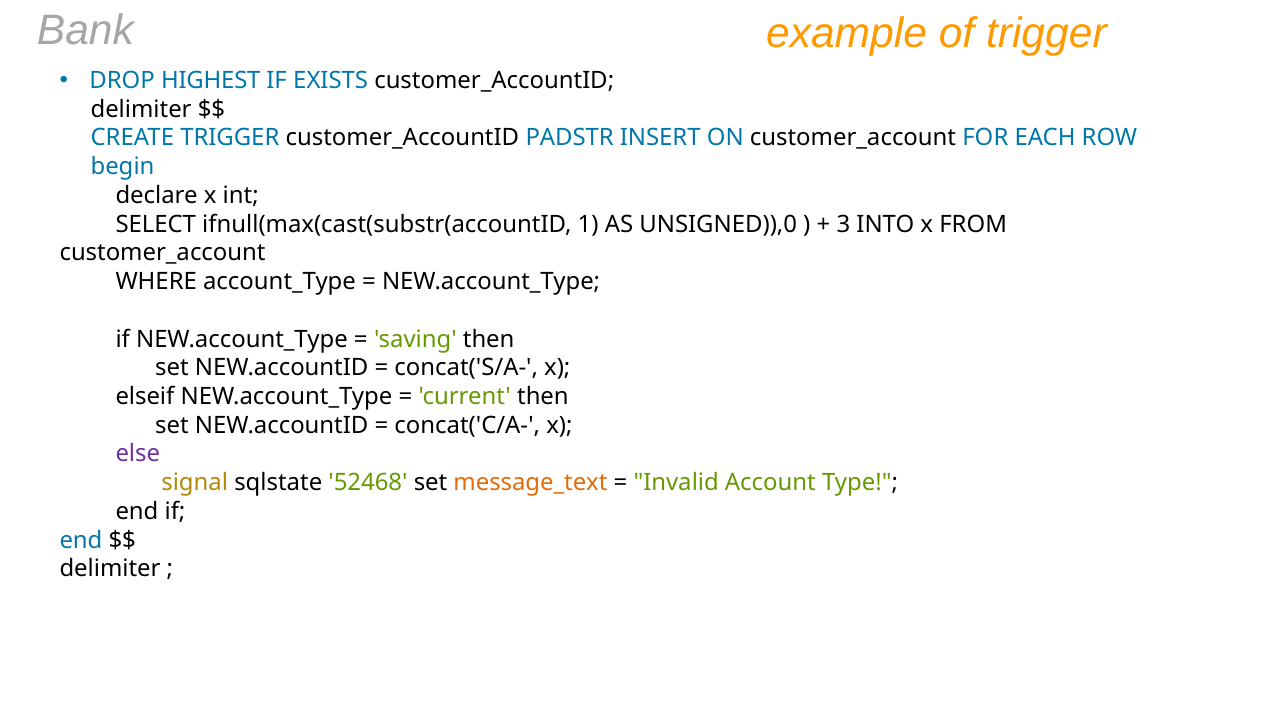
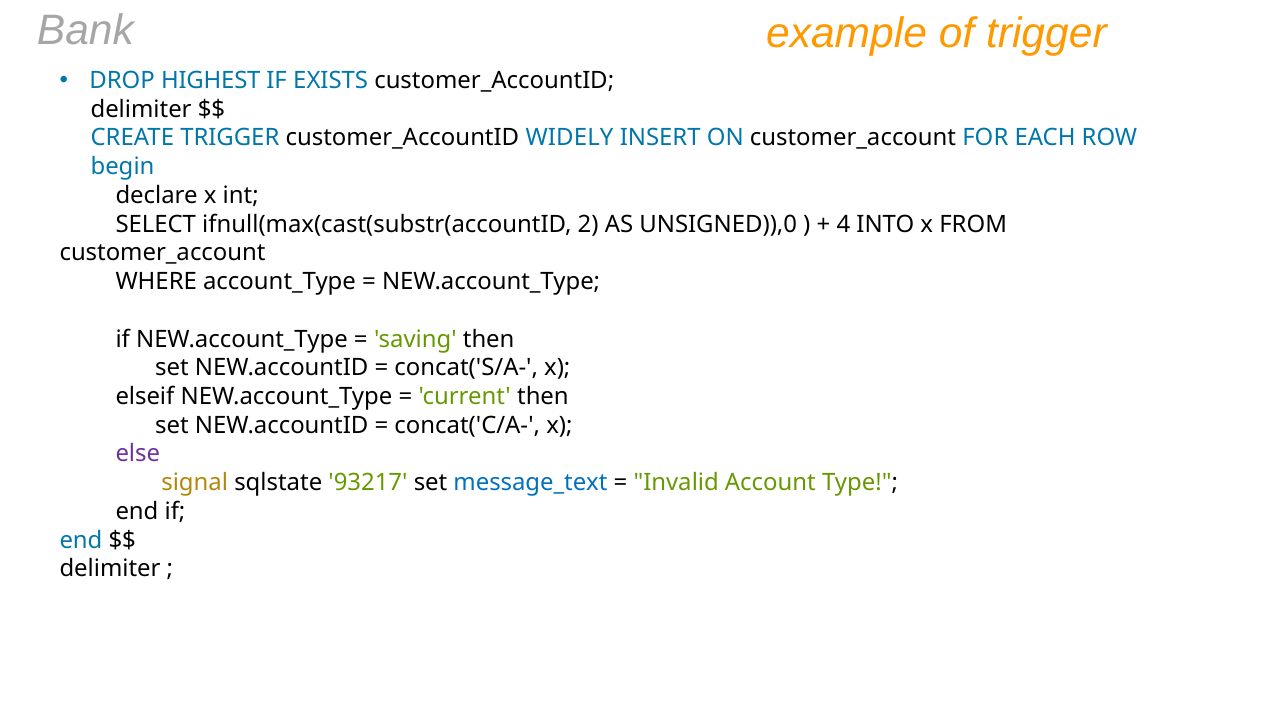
PADSTR: PADSTR -> WIDELY (570, 138)
1: 1 -> 2 (588, 224)
3: 3 -> 4 (843, 224)
52468: 52468 -> 93217 (368, 483)
message_text colour: orange -> blue (530, 483)
